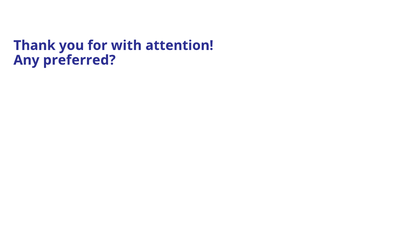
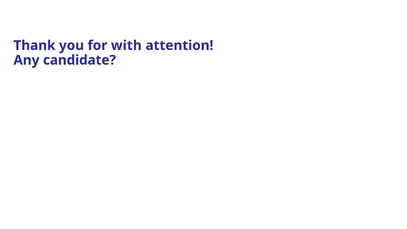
preferred: preferred -> candidate (79, 60)
